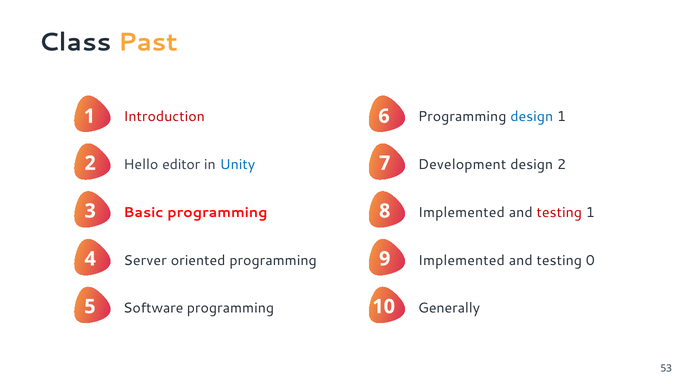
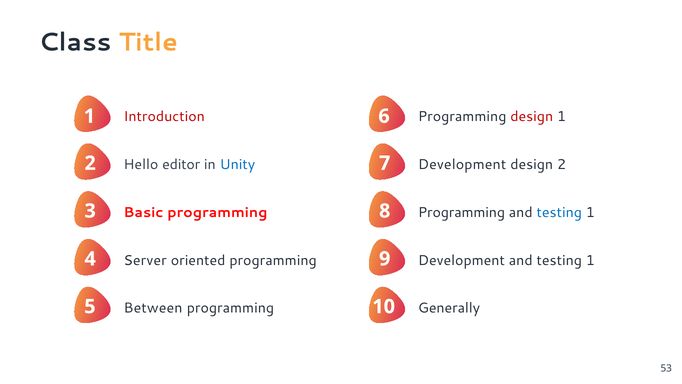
Past: Past -> Title (148, 42)
design colour: blue -> red (532, 116)
Implemented: Implemented -> Programming (461, 212)
testing colour: red -> blue (559, 212)
Implemented: Implemented -> Development (461, 260)
0: 0 -> 1 (590, 260)
Software: Software -> Between (153, 308)
